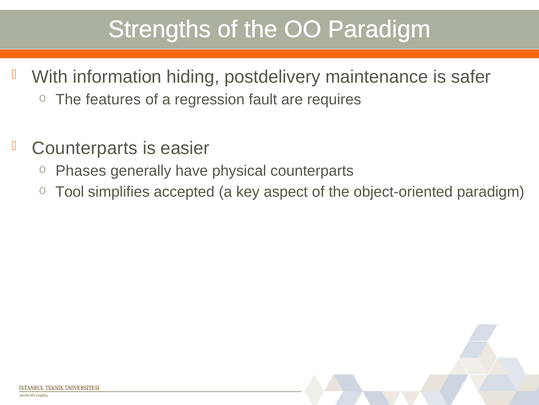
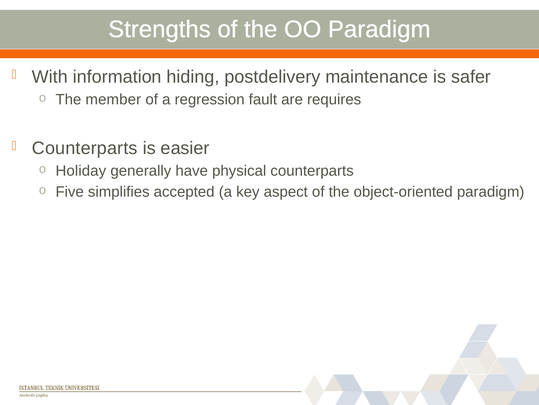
features: features -> member (113, 99)
Phases: Phases -> Holiday (81, 171)
Tool: Tool -> Five (70, 192)
